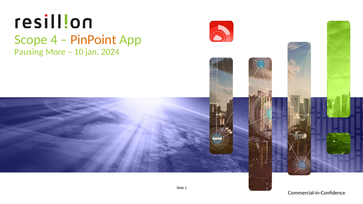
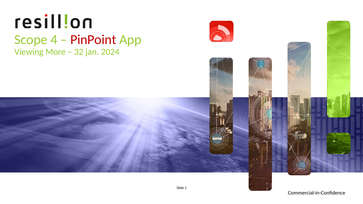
PinPoint colour: orange -> red (93, 40)
Pausing: Pausing -> Viewing (29, 52)
10: 10 -> 32 (79, 52)
